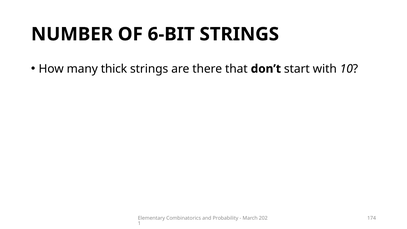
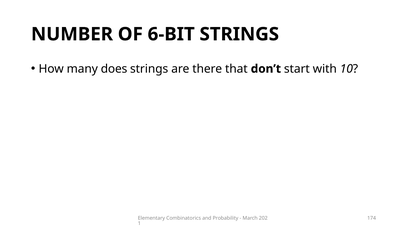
thick: thick -> does (114, 69)
